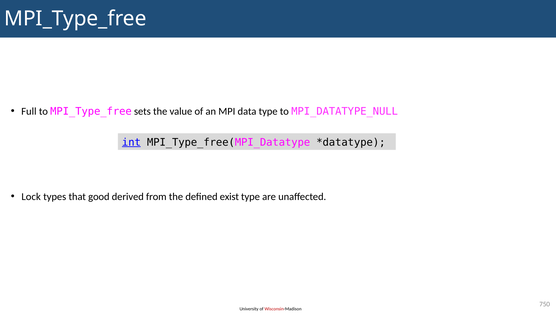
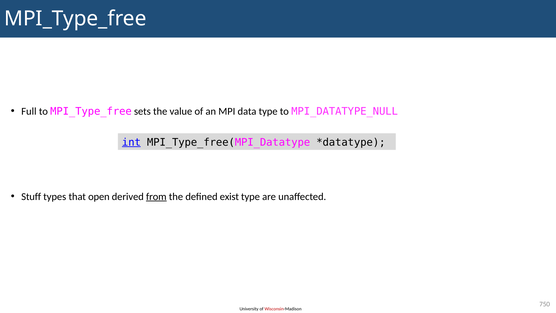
Lock: Lock -> Stuff (31, 196)
good: good -> open (99, 196)
from underline: none -> present (156, 196)
